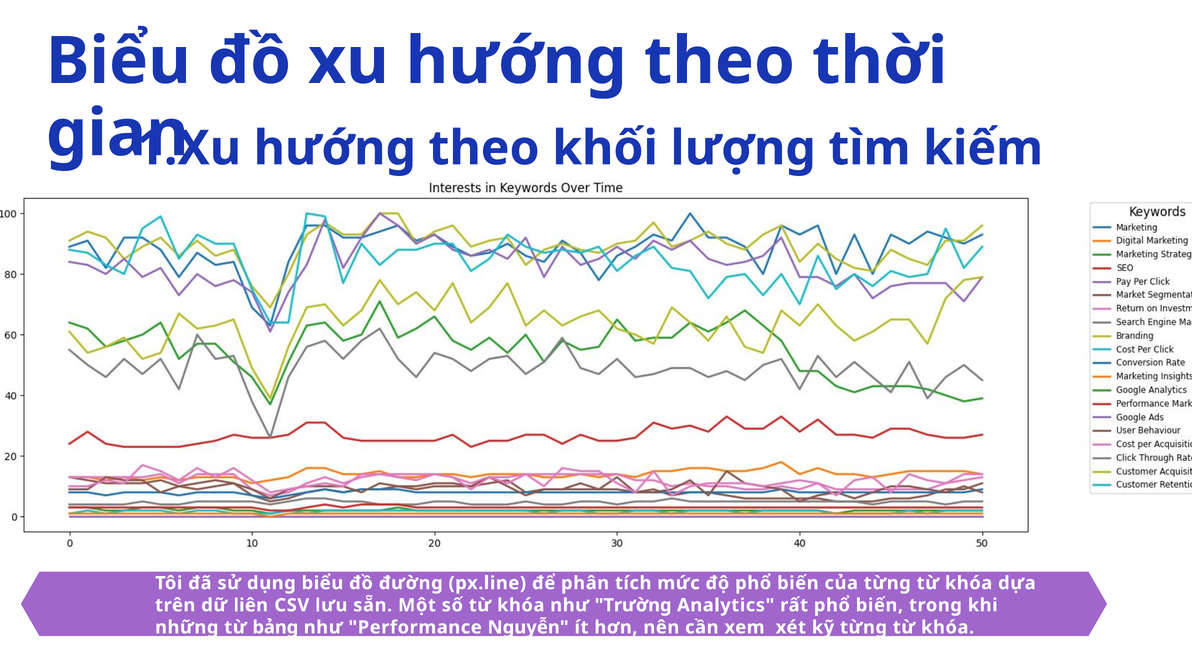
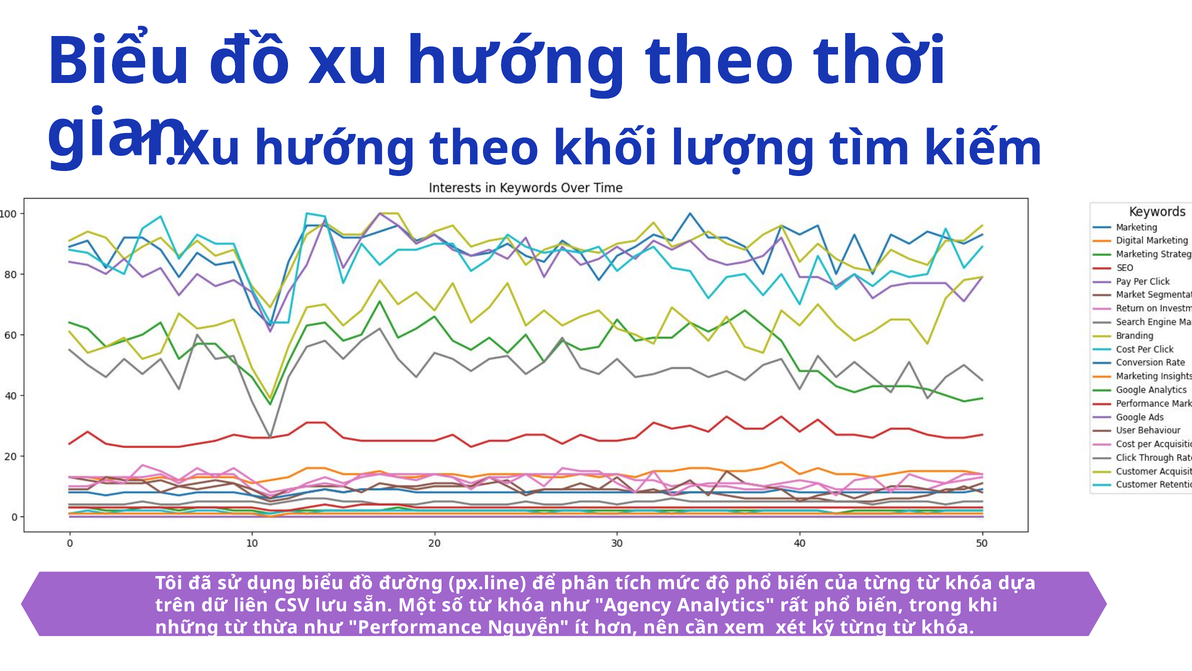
Trường: Trường -> Agency (633, 605)
bảng: bảng -> thừa (275, 627)
